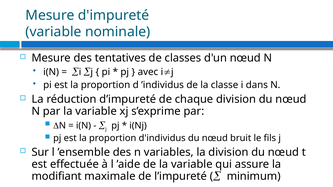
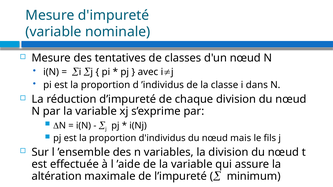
bruit: bruit -> mais (241, 138)
modifiant: modifiant -> altération (57, 176)
